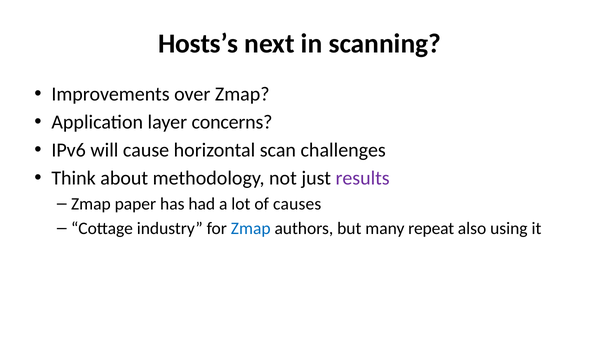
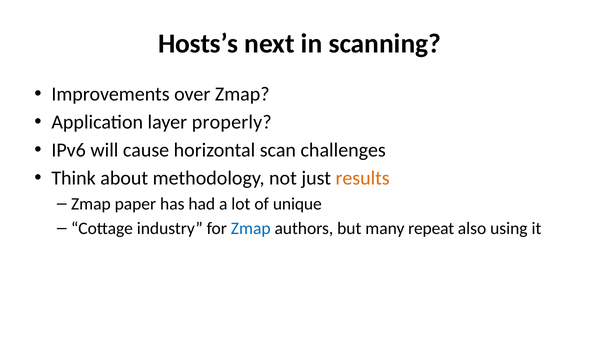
concerns: concerns -> properly (232, 122)
results colour: purple -> orange (363, 178)
causes: causes -> unique (297, 204)
